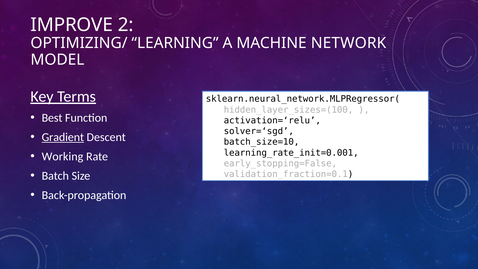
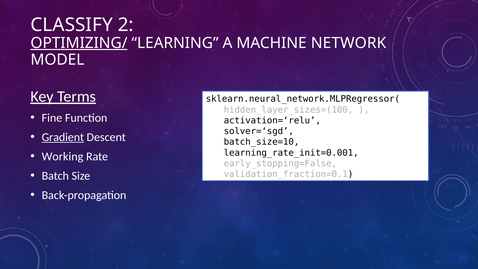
IMPROVE: IMPROVE -> CLASSIFY (72, 25)
OPTIMIZING/ underline: none -> present (79, 43)
Best: Best -> Fine (52, 118)
